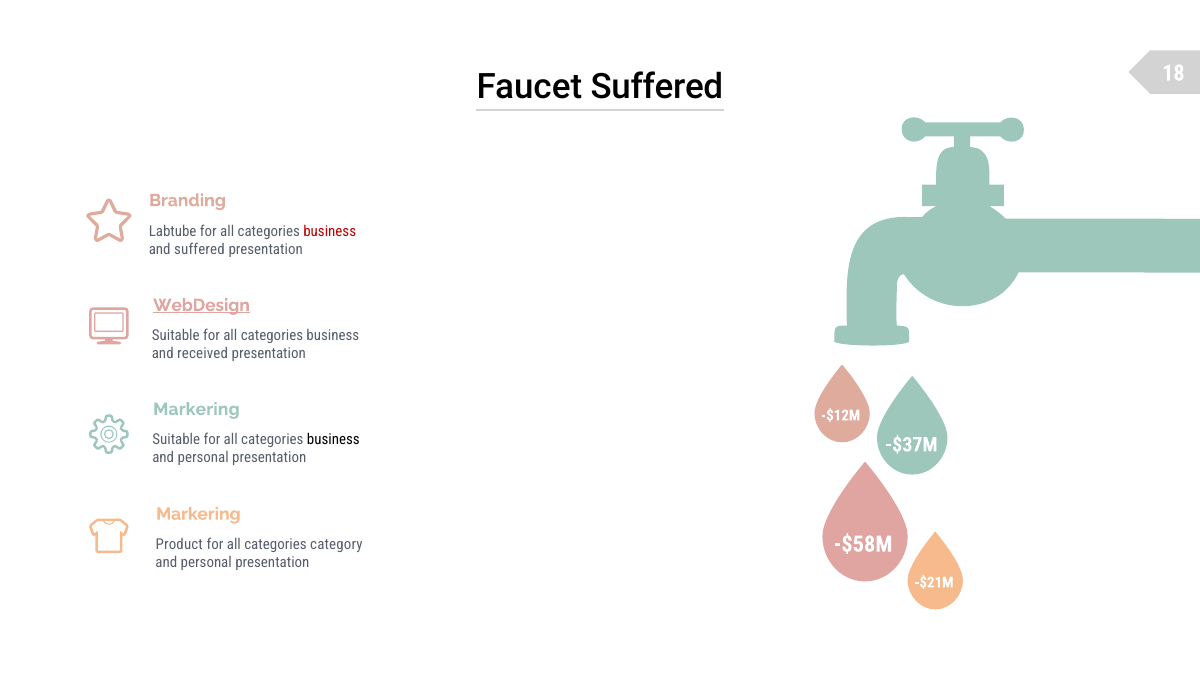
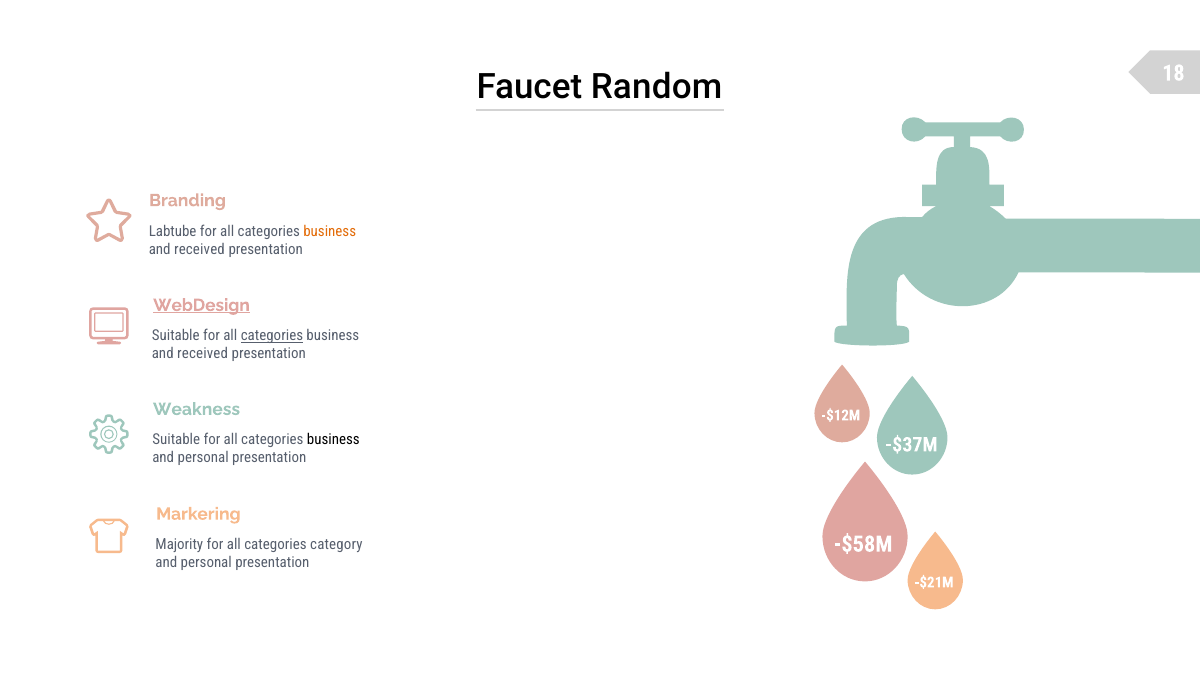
Faucet Suffered: Suffered -> Random (657, 87)
business colour: red -> orange (330, 231)
suffered: suffered -> received (199, 249)
categories underline: none -> present (272, 336)
Markering: Markering -> Weakness (197, 409)
Product: Product -> Majority (179, 545)
